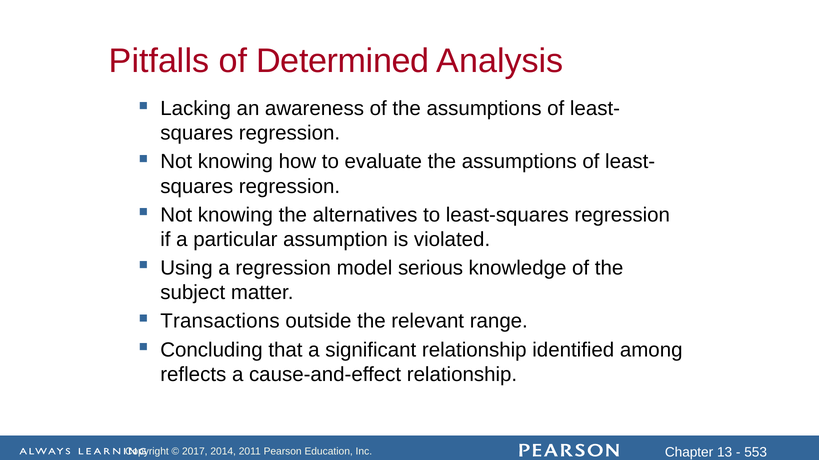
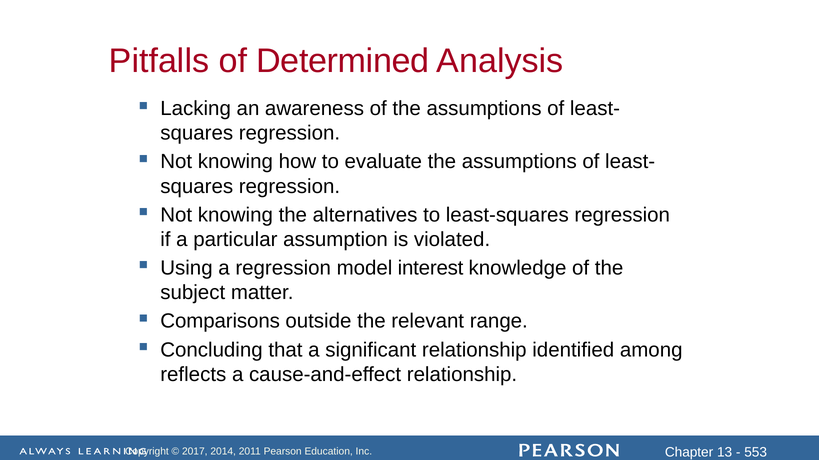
serious: serious -> interest (431, 268)
Transactions: Transactions -> Comparisons (220, 322)
